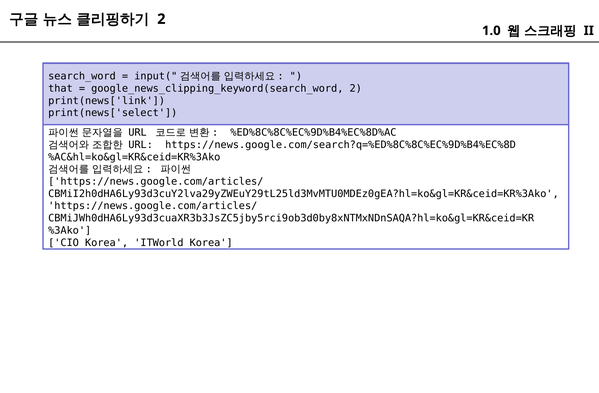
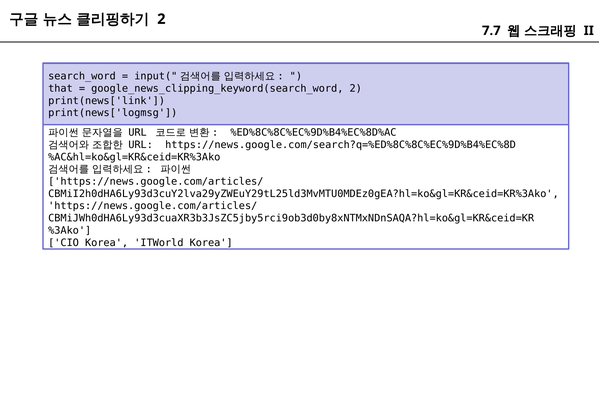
1.0: 1.0 -> 7.7 (491, 31)
print(news['select: print(news['select -> print(news['logmsg (113, 113)
